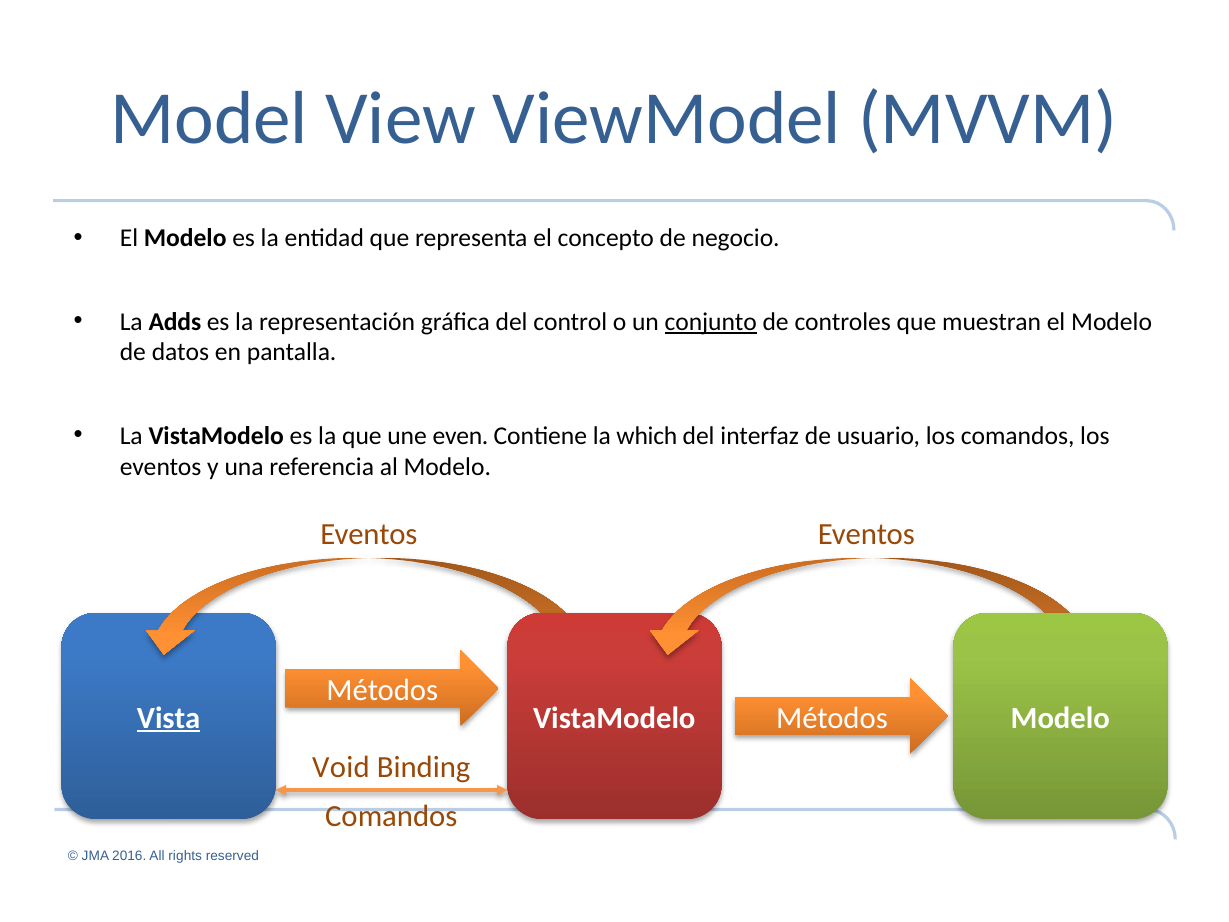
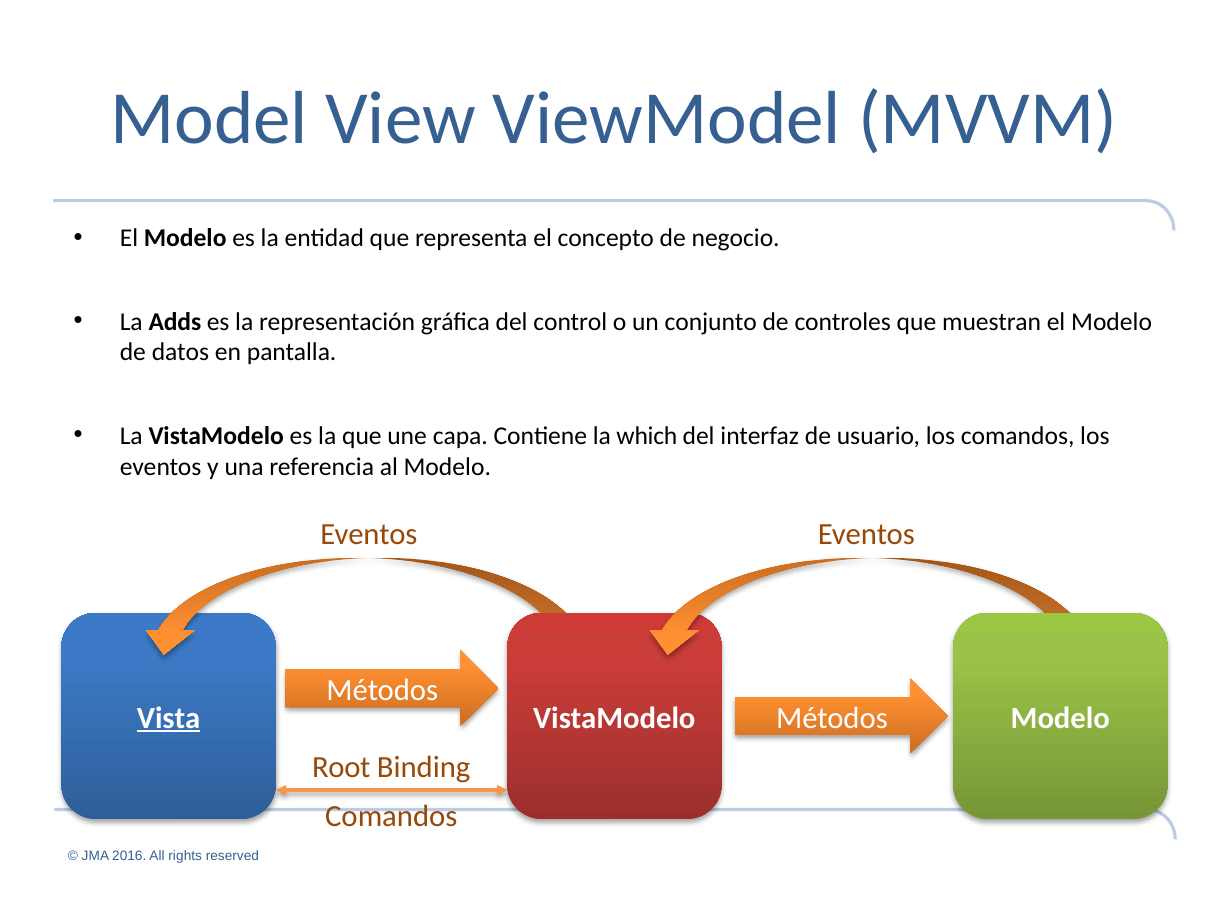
conjunto underline: present -> none (711, 322)
even: even -> capa (460, 436)
Void: Void -> Root (341, 767)
